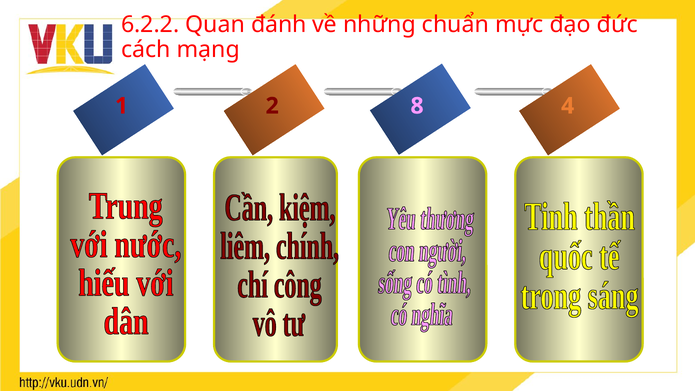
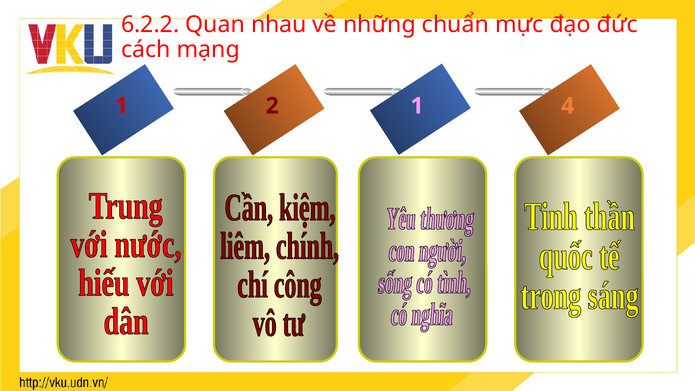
đánh: đánh -> nhau (279, 25)
2 8: 8 -> 1 (417, 106)
